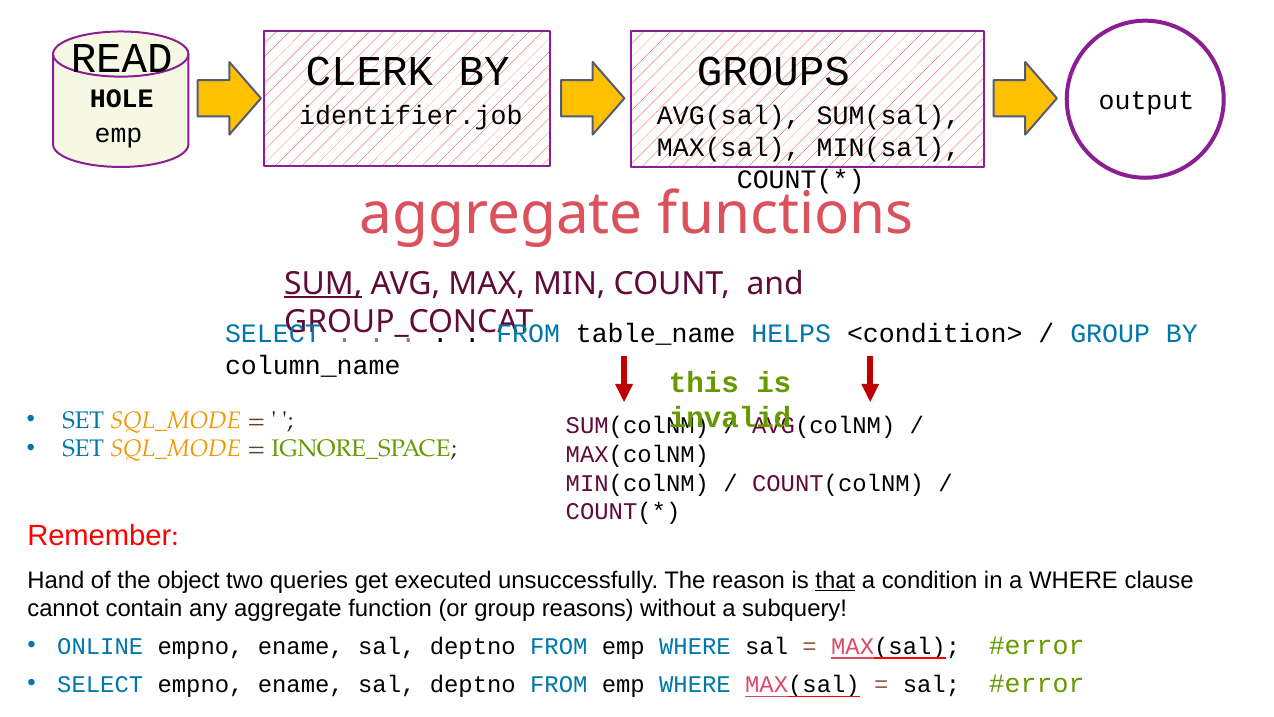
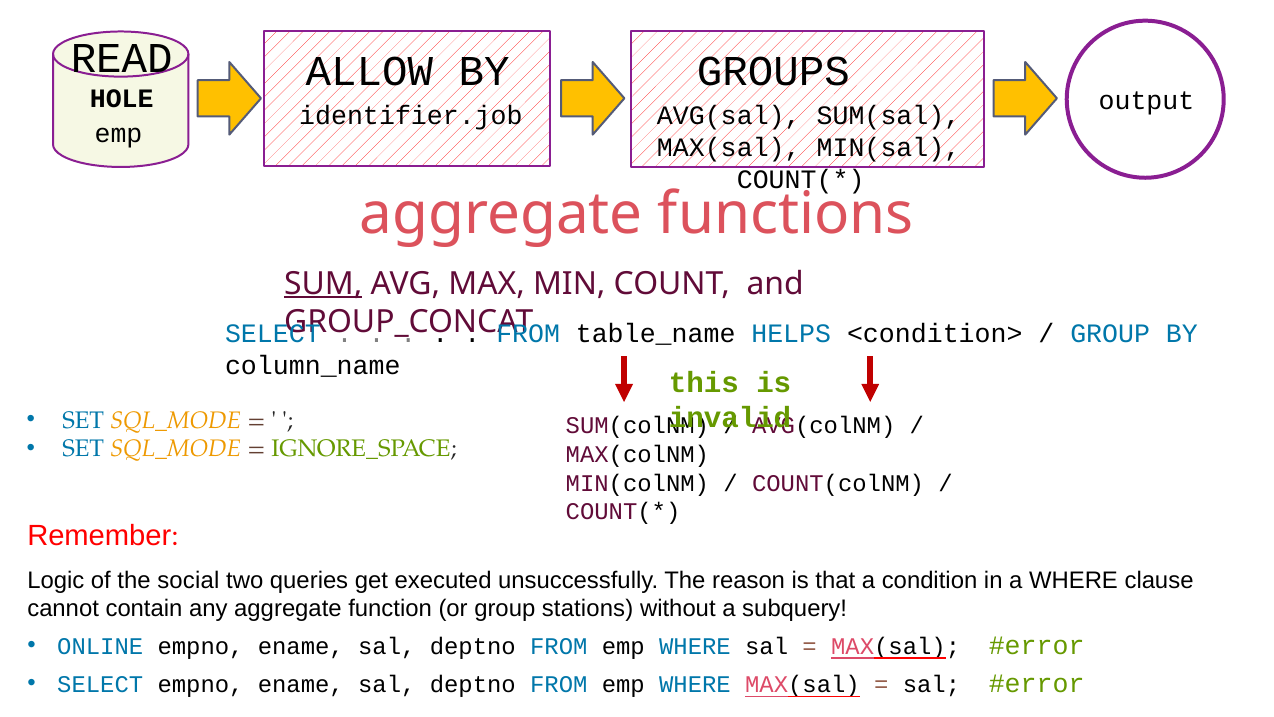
CLERK: CLERK -> ALLOW (369, 72)
Hand: Hand -> Logic (56, 580)
object: object -> social (188, 580)
that underline: present -> none (835, 580)
reasons: reasons -> stations (588, 609)
